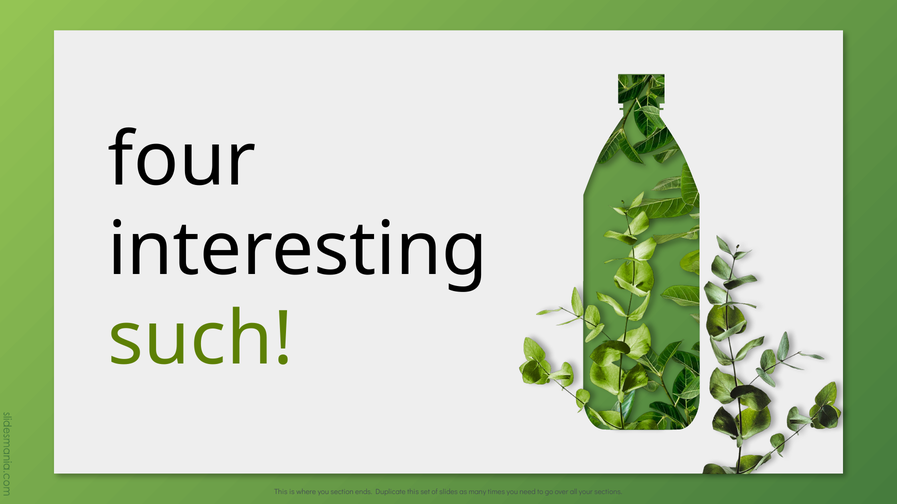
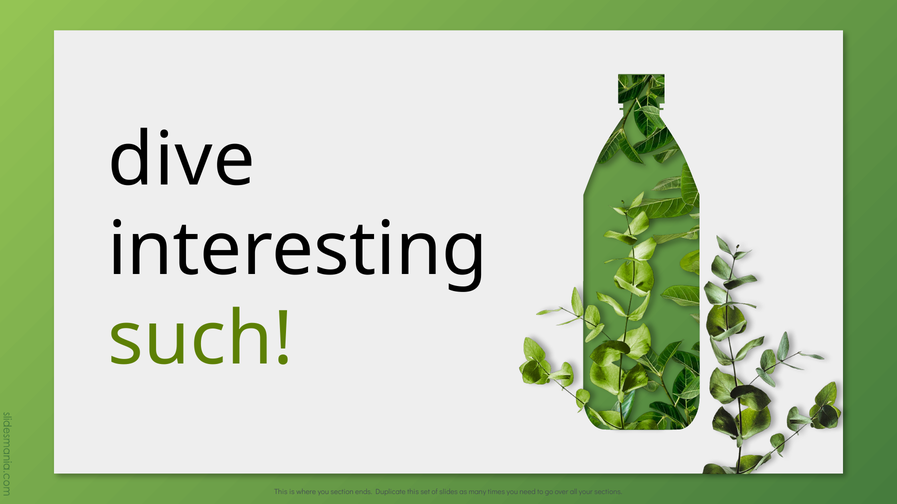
four: four -> dive (182, 160)
